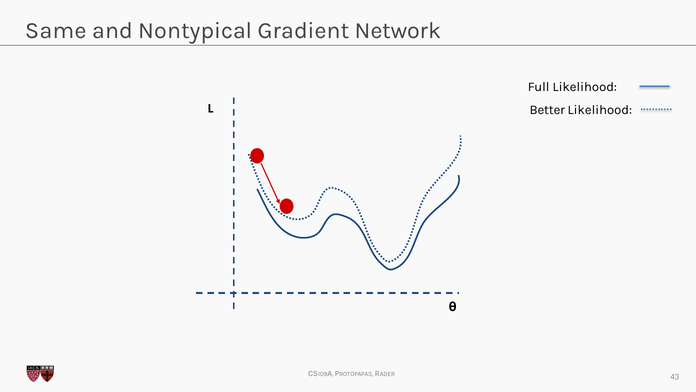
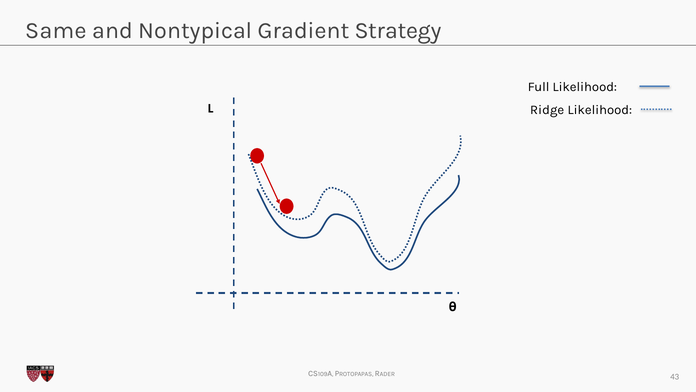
Network: Network -> Strategy (398, 30)
Better: Better -> Ridge (547, 110)
